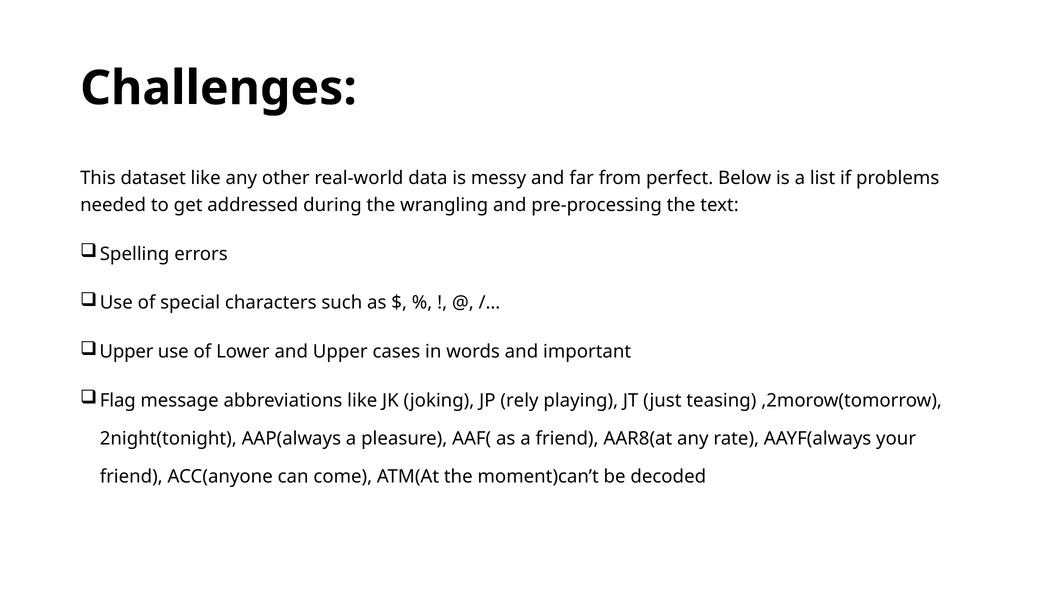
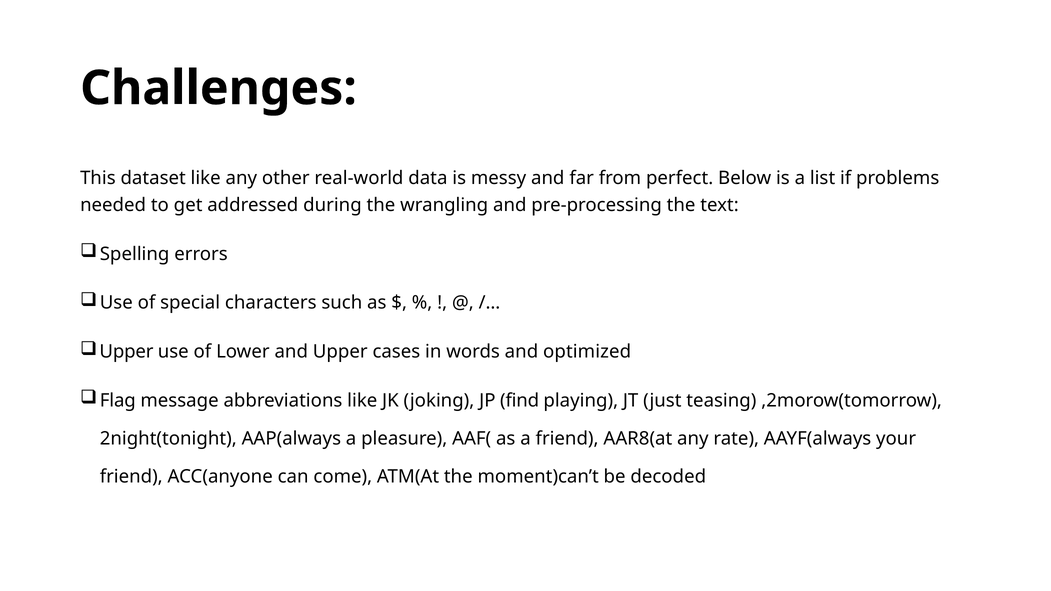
important: important -> optimized (587, 352)
rely: rely -> find (520, 401)
